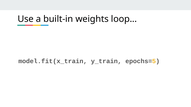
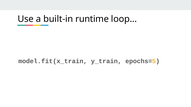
weights: weights -> runtime (92, 19)
